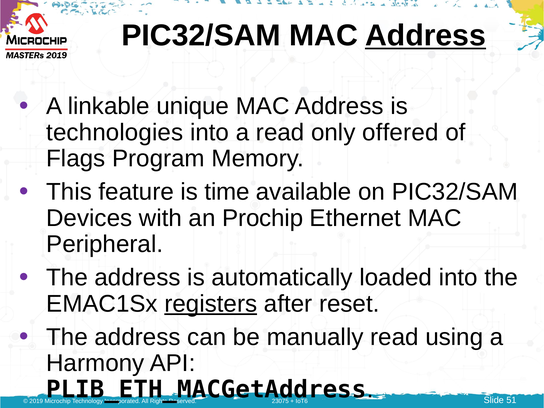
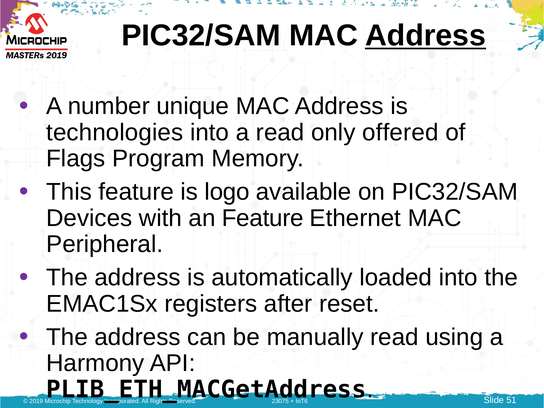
linkable: linkable -> number (109, 106)
time: time -> logo (227, 192)
an Prochip: Prochip -> Feature (263, 218)
registers underline: present -> none (211, 304)
